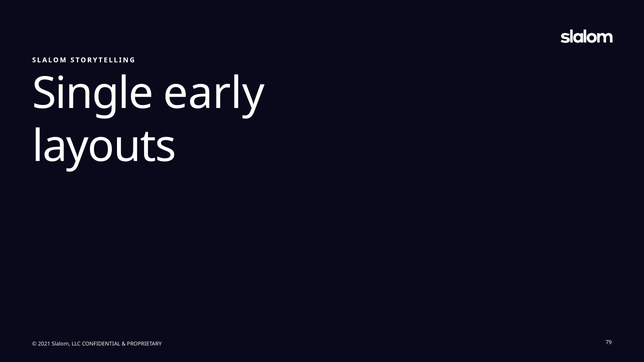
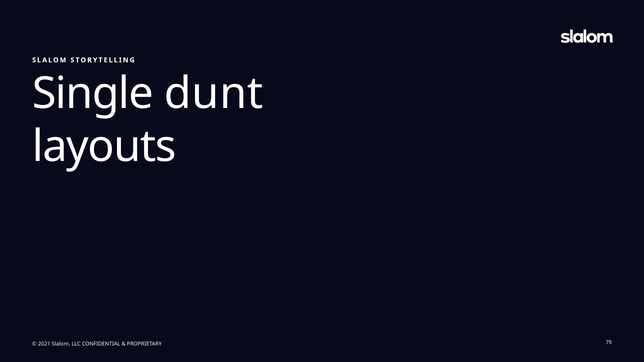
early: early -> dunt (214, 94)
